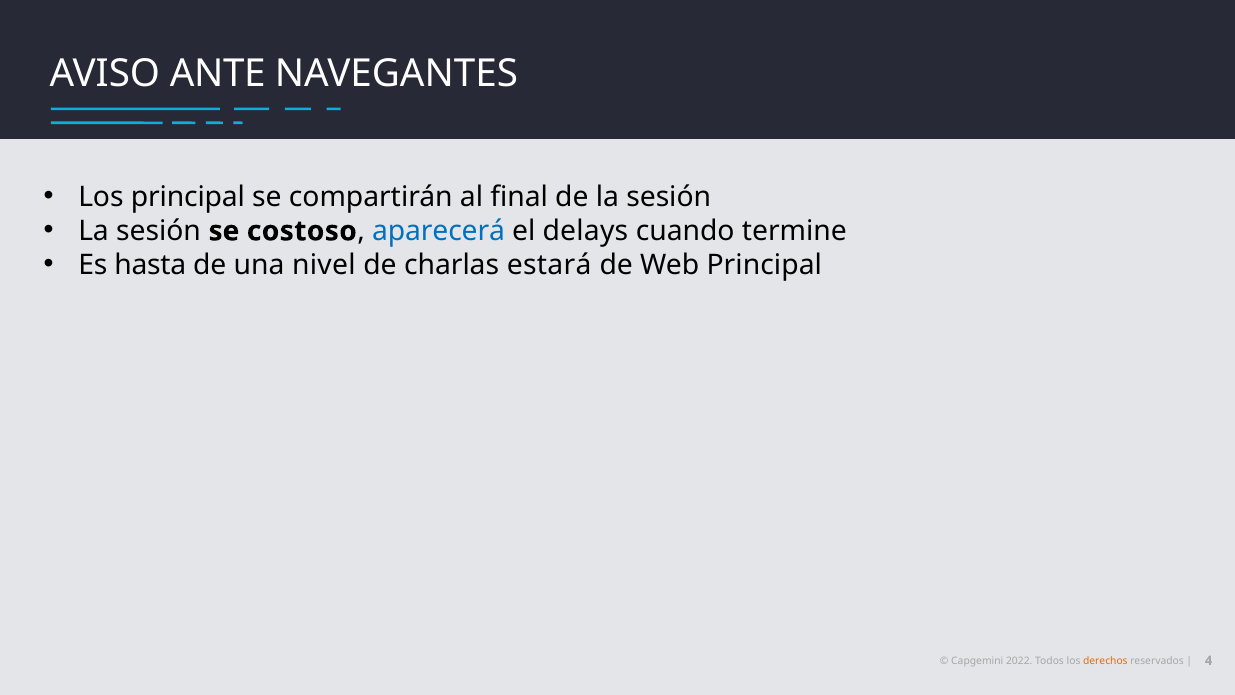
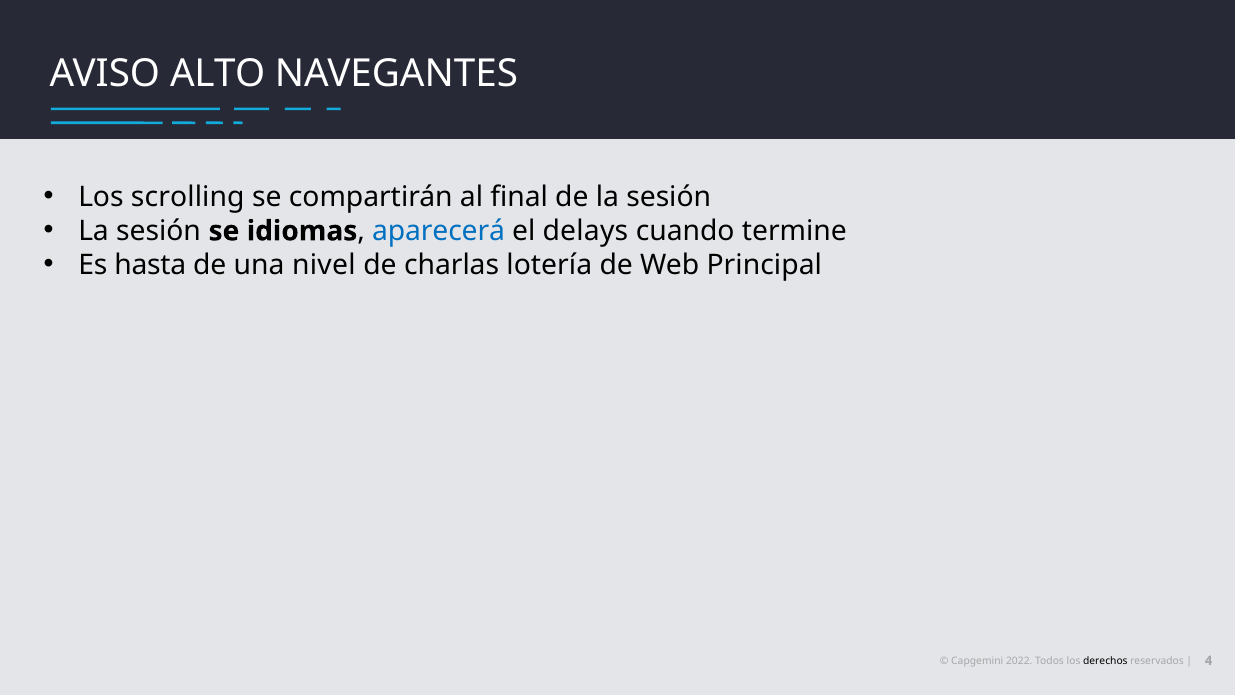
ANTE: ANTE -> ALTO (218, 73)
Los principal: principal -> scrolling (188, 197)
costoso: costoso -> idiomas (302, 231)
estará: estará -> lotería (549, 265)
derechos colour: orange -> black (1105, 661)
